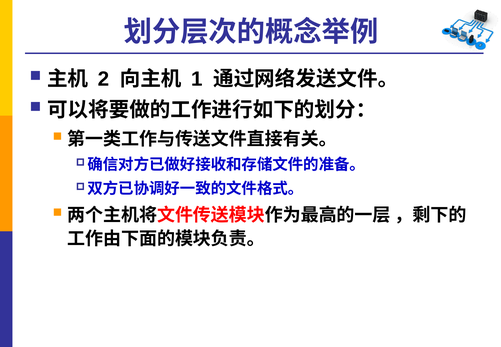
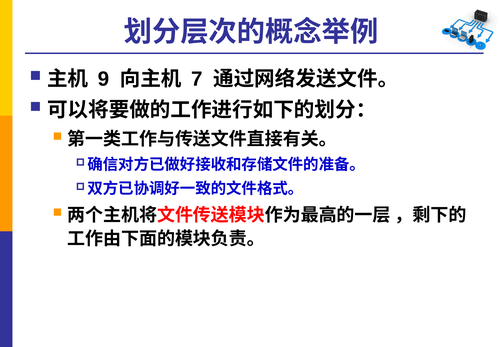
2: 2 -> 9 (103, 79)
1: 1 -> 7 (197, 79)
